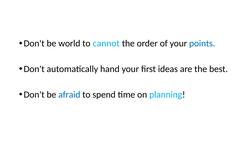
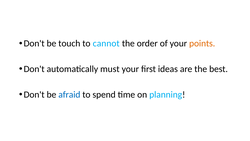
world: world -> touch (69, 43)
points colour: blue -> orange (202, 43)
hand: hand -> must (110, 69)
